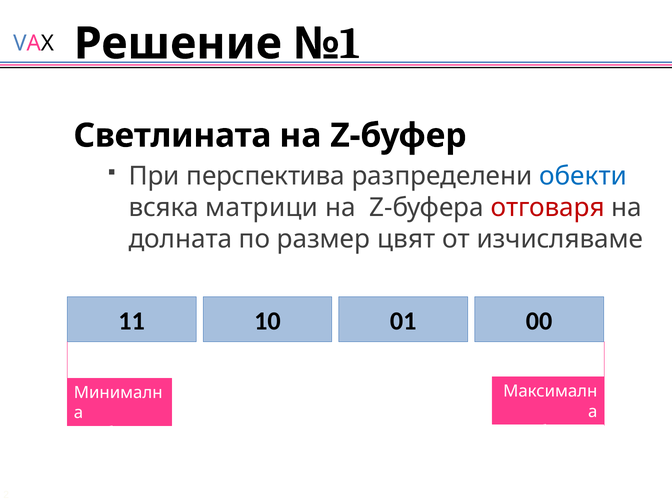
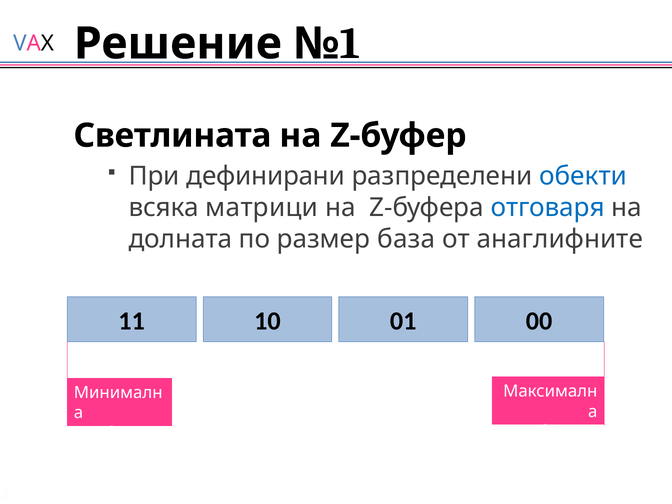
перспектива: перспектива -> дефинирани (266, 176)
отговаря colour: red -> blue (548, 208)
цвят: цвят -> база (406, 239)
изчисляваме: изчисляваме -> анаглифните (560, 239)
